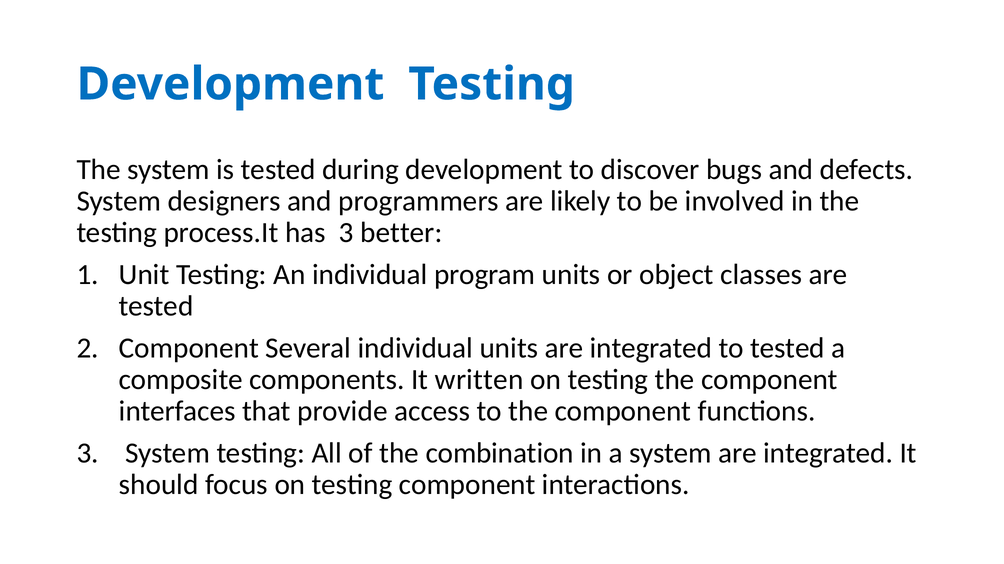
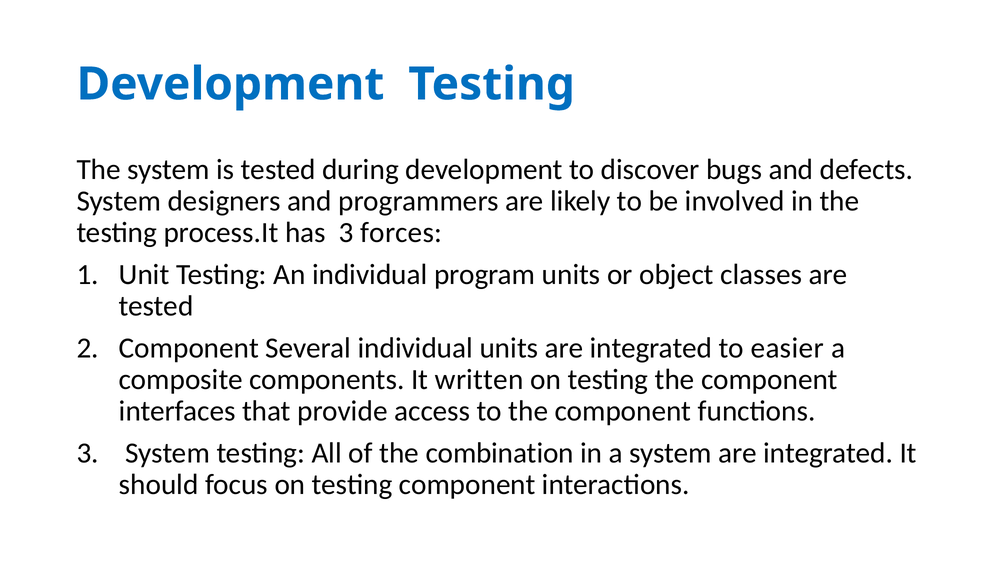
better: better -> forces (401, 233)
to tested: tested -> easier (787, 348)
